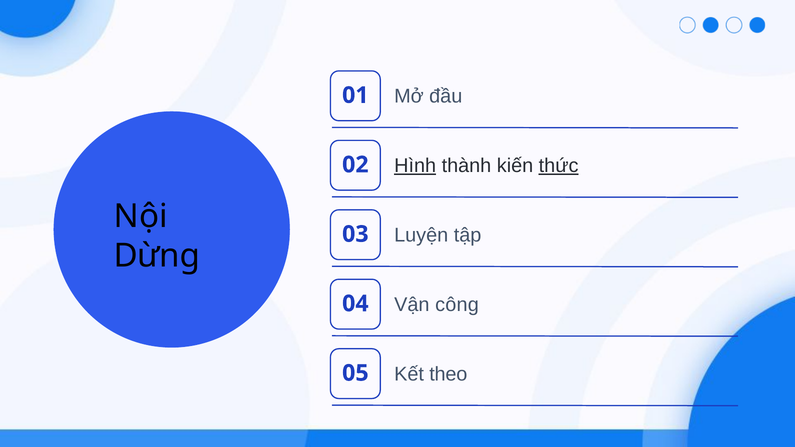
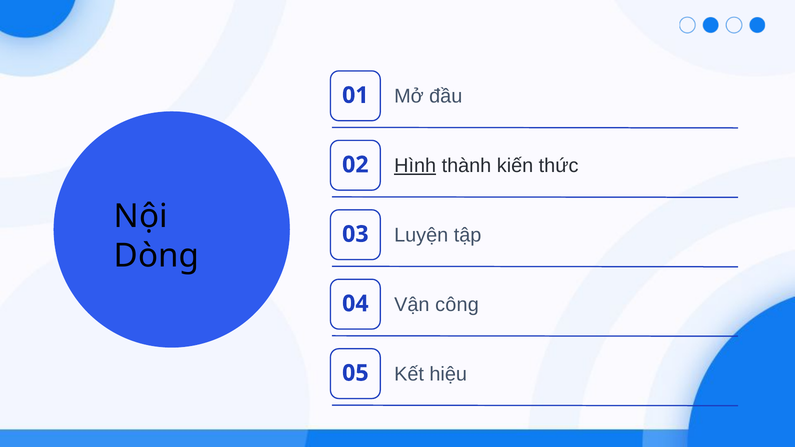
thức underline: present -> none (559, 166)
Dừng: Dừng -> Dòng (157, 256)
theo: theo -> hiệu (448, 374)
